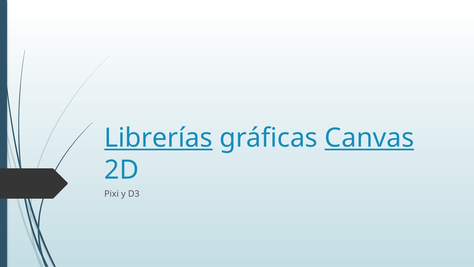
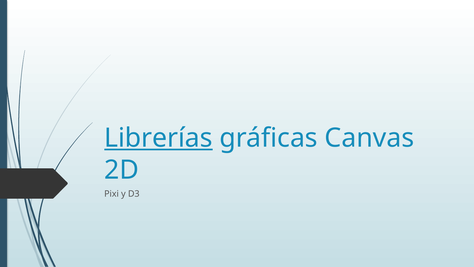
Canvas underline: present -> none (369, 138)
